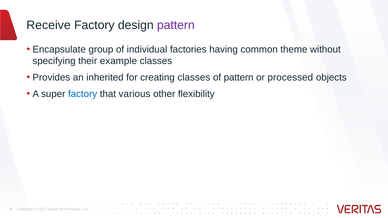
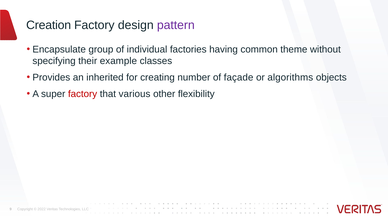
Receive: Receive -> Creation (49, 25)
creating classes: classes -> number (194, 78)
of pattern: pattern -> façade (239, 78)
processed: processed -> algorithms (290, 78)
factory colour: blue -> red (83, 94)
